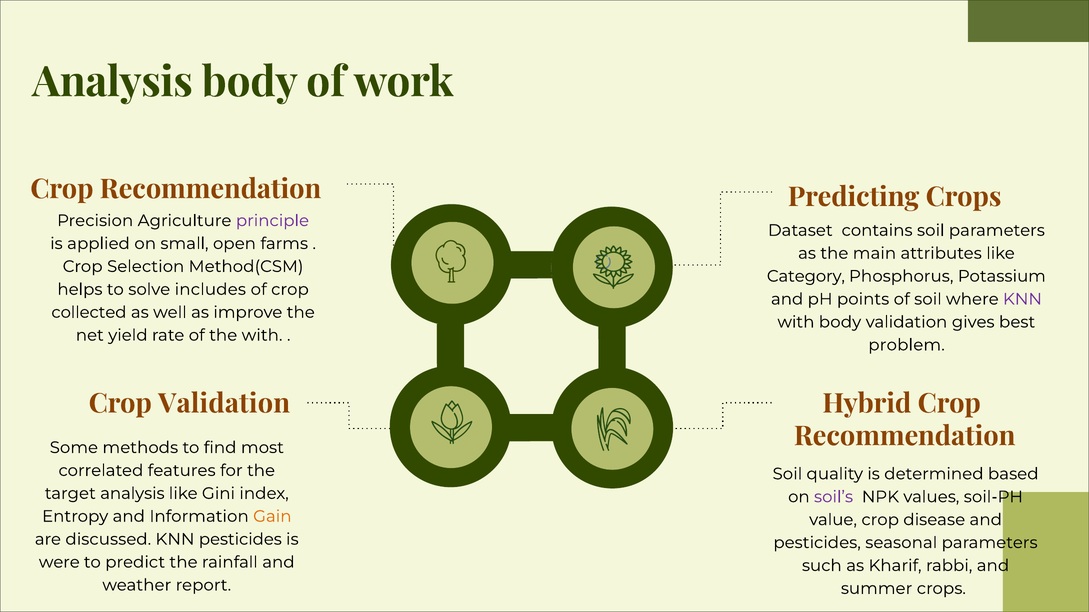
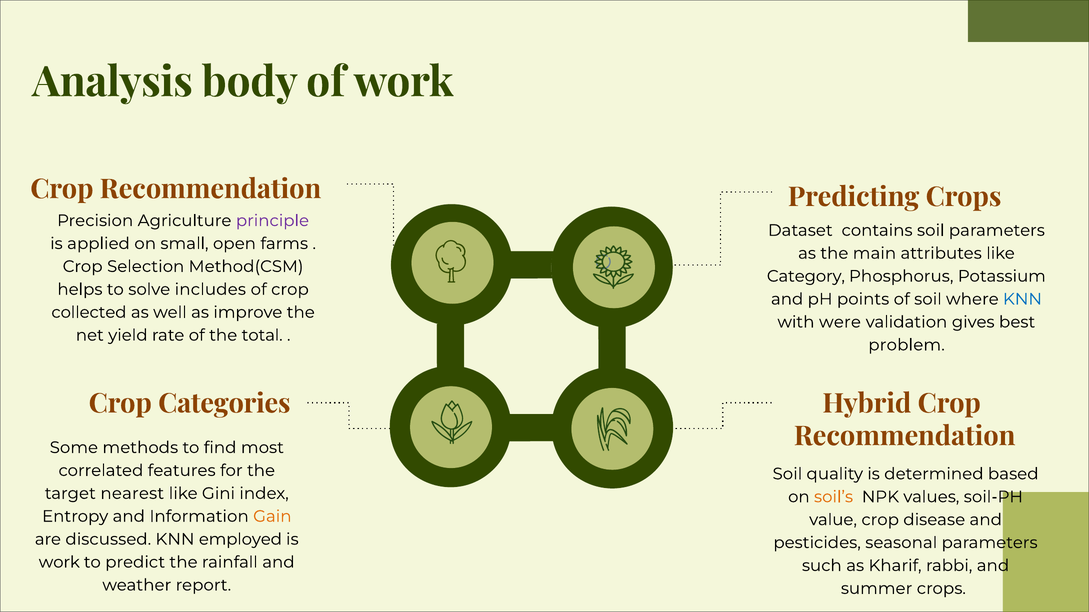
KNN colour: purple -> blue (1022, 299)
with body: body -> were (840, 322)
the with: with -> total (262, 336)
Crop Validation: Validation -> Categories (224, 404)
target analysis: analysis -> nearest (132, 494)
soil’s colour: purple -> orange (834, 497)
KNN pesticides: pesticides -> employed (240, 540)
were: were -> work (59, 563)
